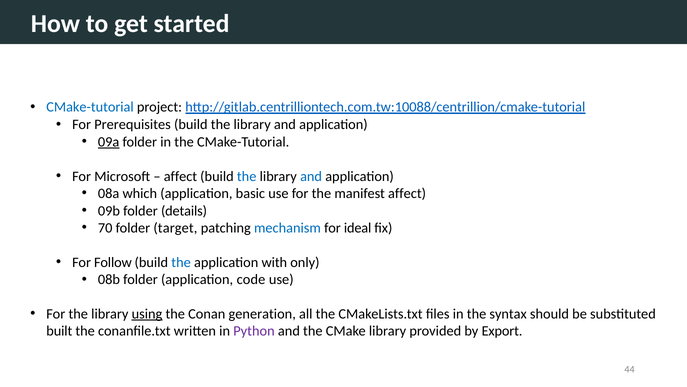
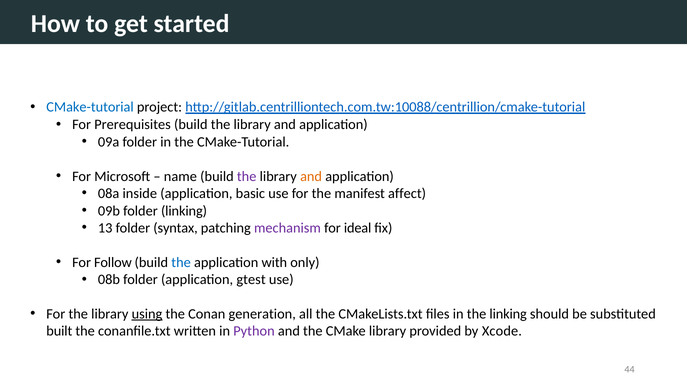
09a underline: present -> none (109, 142)
affect: affect -> name (180, 176)
the colour: blue -> purple (247, 176)
and colour: blue -> orange (311, 176)
which: which -> inside (140, 193)
folder details: details -> linking (184, 210)
70: 70 -> 13 (105, 228)
target: target -> syntax (176, 228)
mechanism colour: blue -> purple (287, 228)
code: code -> gtest (251, 279)
the syntax: syntax -> linking (508, 314)
Export: Export -> Xcode (502, 331)
